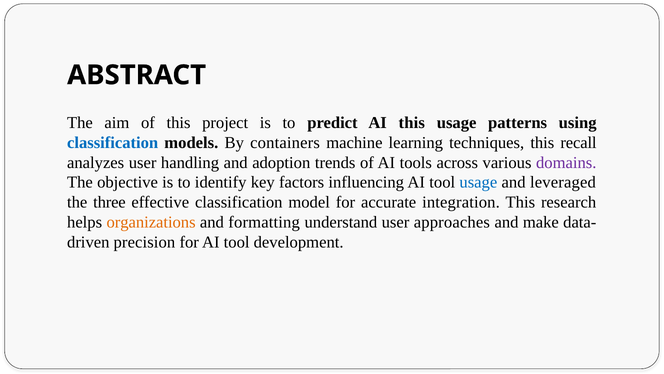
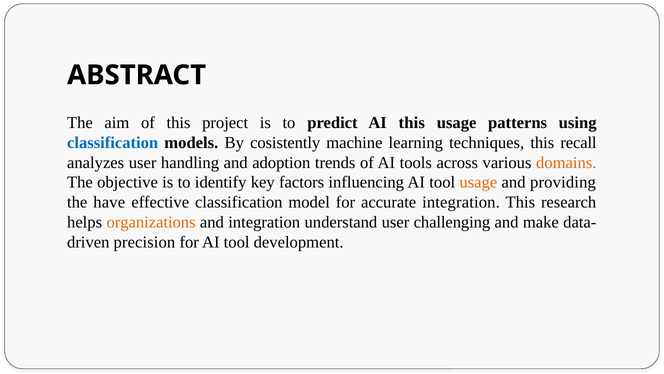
containers: containers -> cosistently (285, 142)
domains colour: purple -> orange (566, 162)
usage colour: blue -> orange (478, 182)
leveraged: leveraged -> providing (563, 182)
three: three -> have (109, 202)
and formatting: formatting -> integration (264, 222)
approaches: approaches -> challenging (452, 222)
